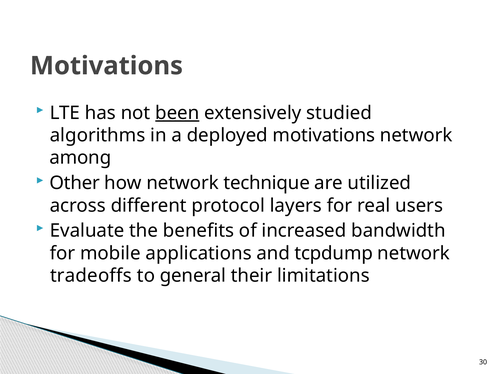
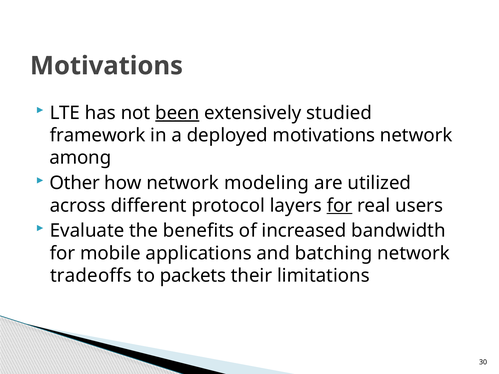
algorithms: algorithms -> framework (98, 135)
technique: technique -> modeling (267, 183)
for underline: none -> present (339, 206)
tcpdump: tcpdump -> batching (334, 253)
general: general -> packets (193, 276)
